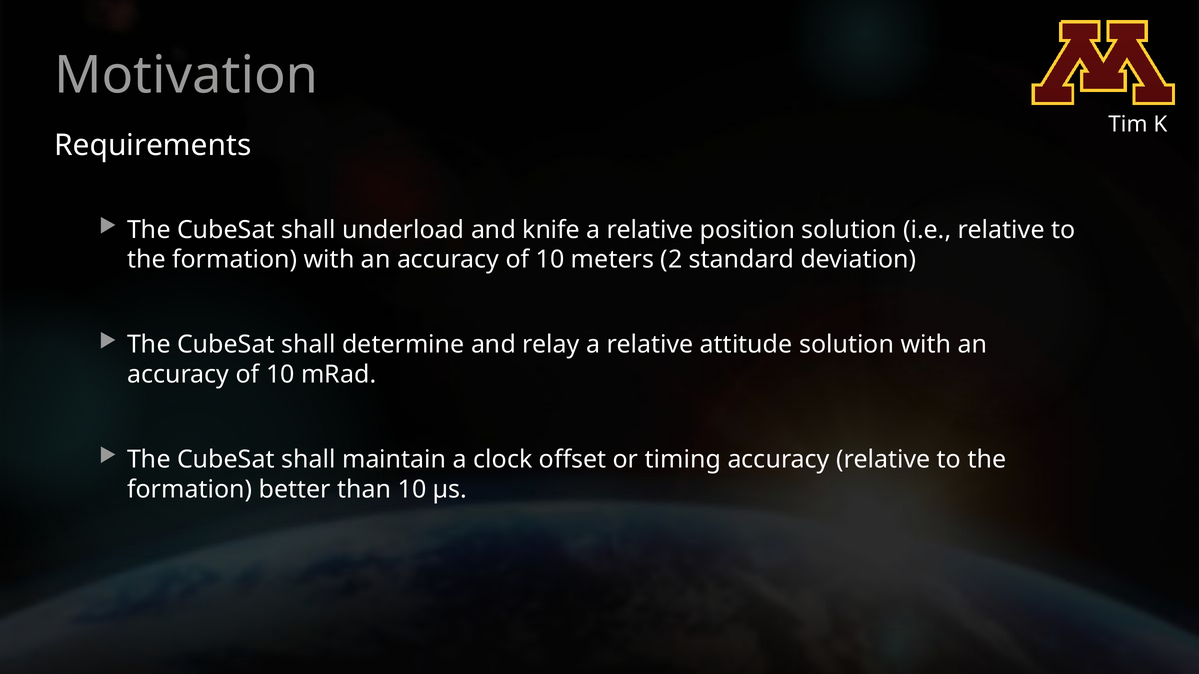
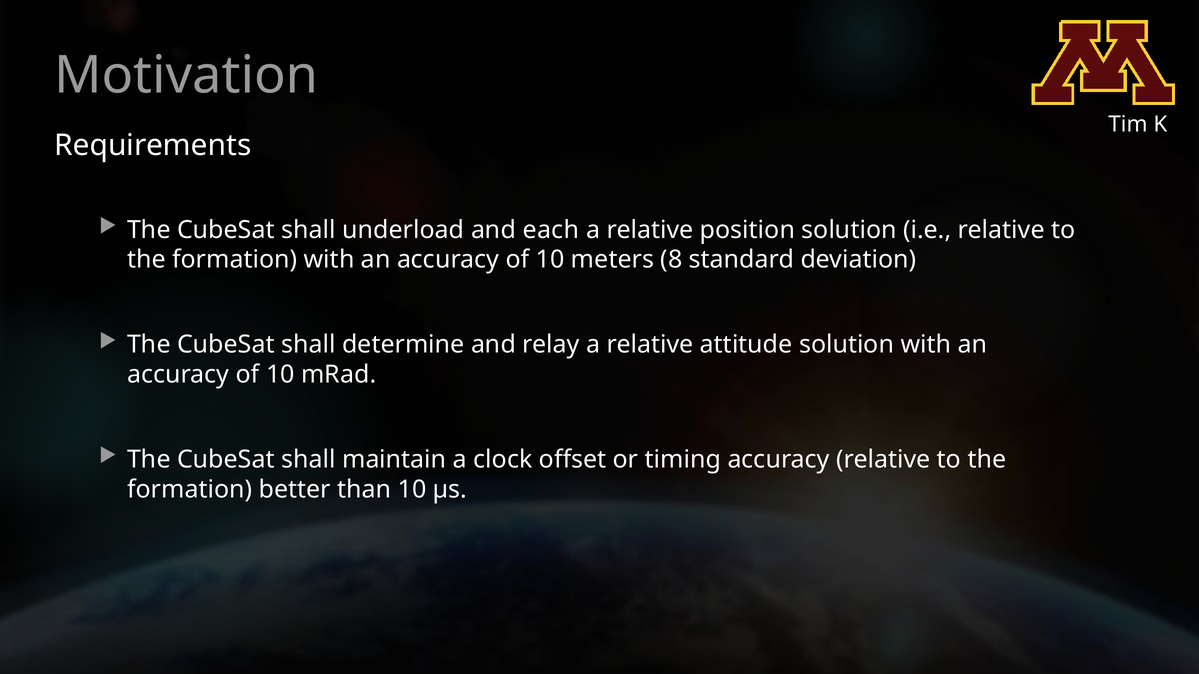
knife: knife -> each (551, 230)
2: 2 -> 8 (671, 260)
